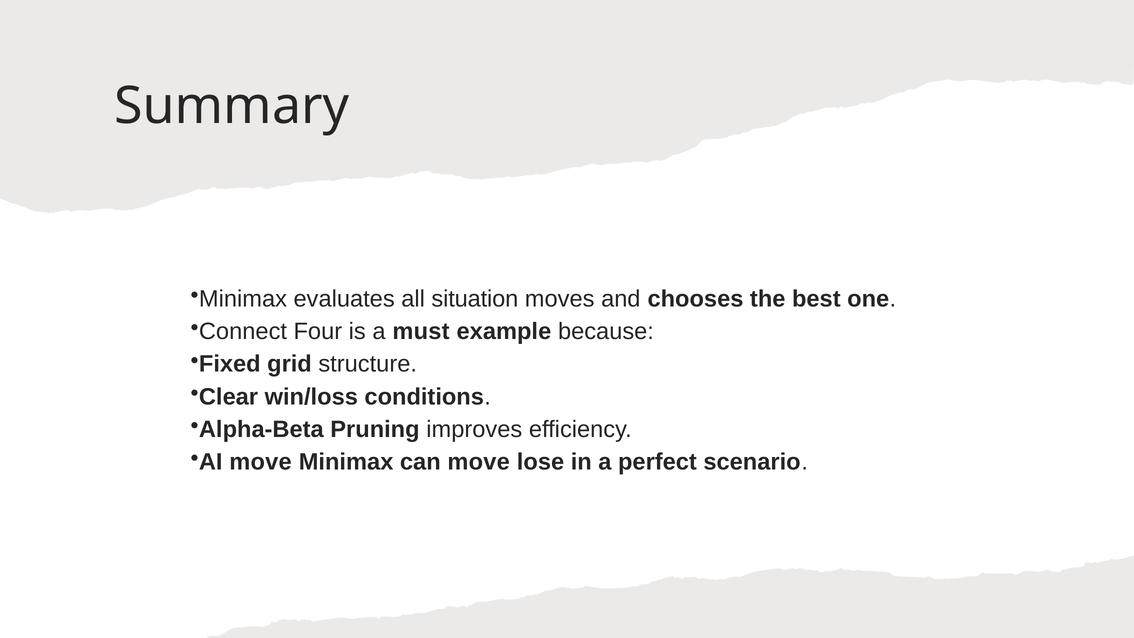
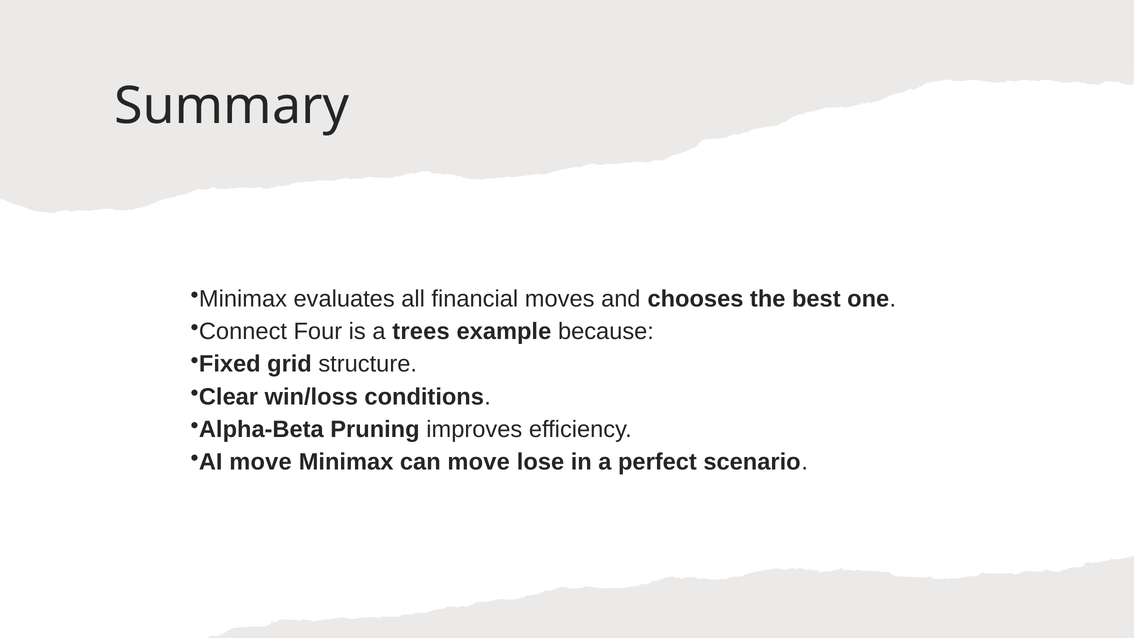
situation: situation -> financial (475, 299)
must: must -> trees (421, 331)
